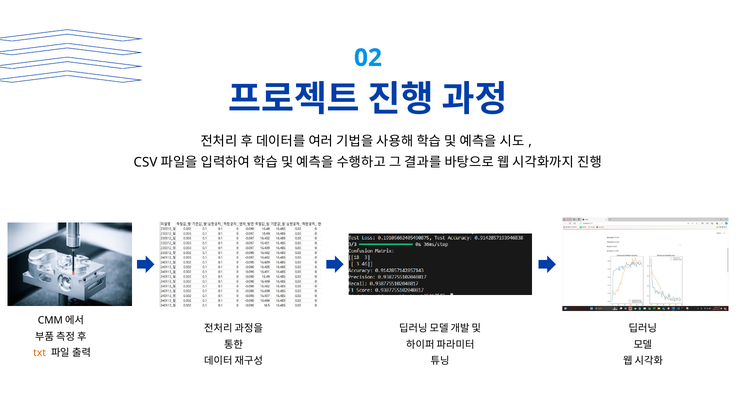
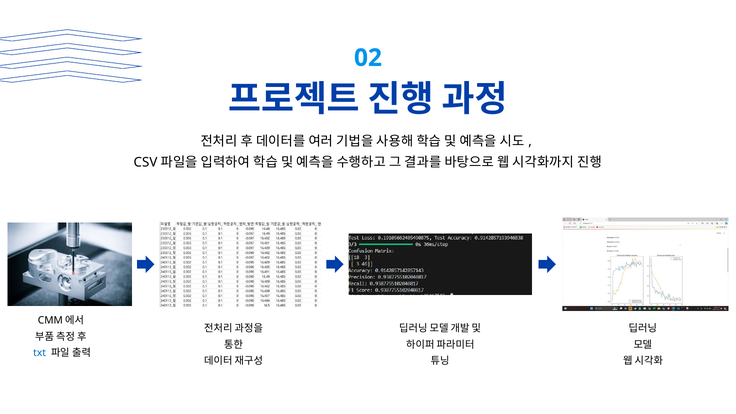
txt colour: orange -> blue (40, 353)
